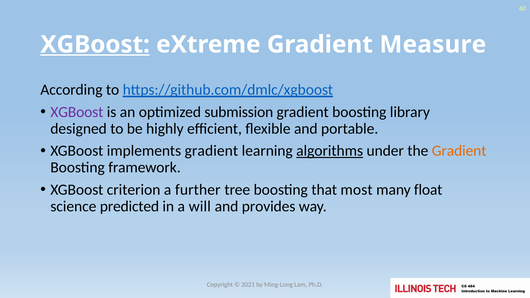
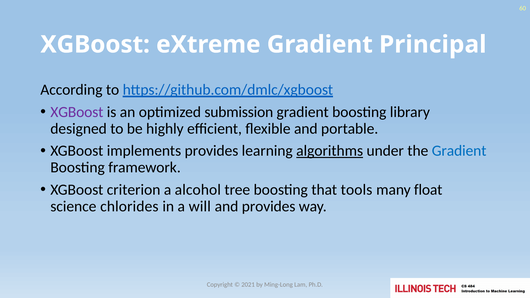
XGBoost underline: present -> none (95, 45)
Measure: Measure -> Principal (433, 45)
implements gradient: gradient -> provides (211, 151)
Gradient colour: orange -> blue (459, 151)
further: further -> alcohol (198, 190)
most: most -> tools (357, 190)
predicted: predicted -> chlorides (129, 206)
